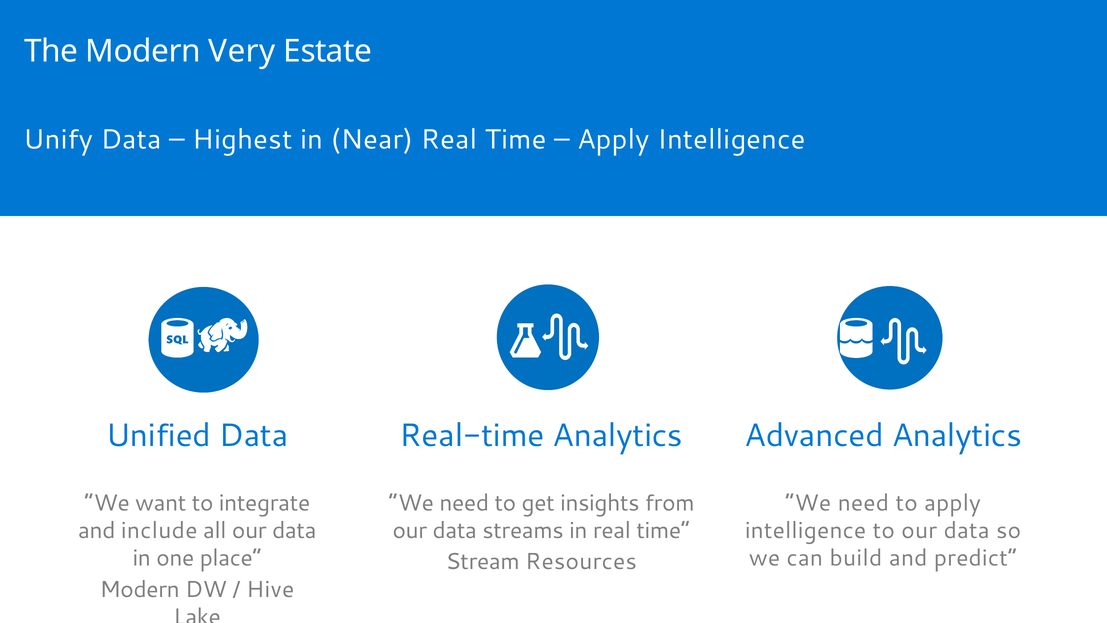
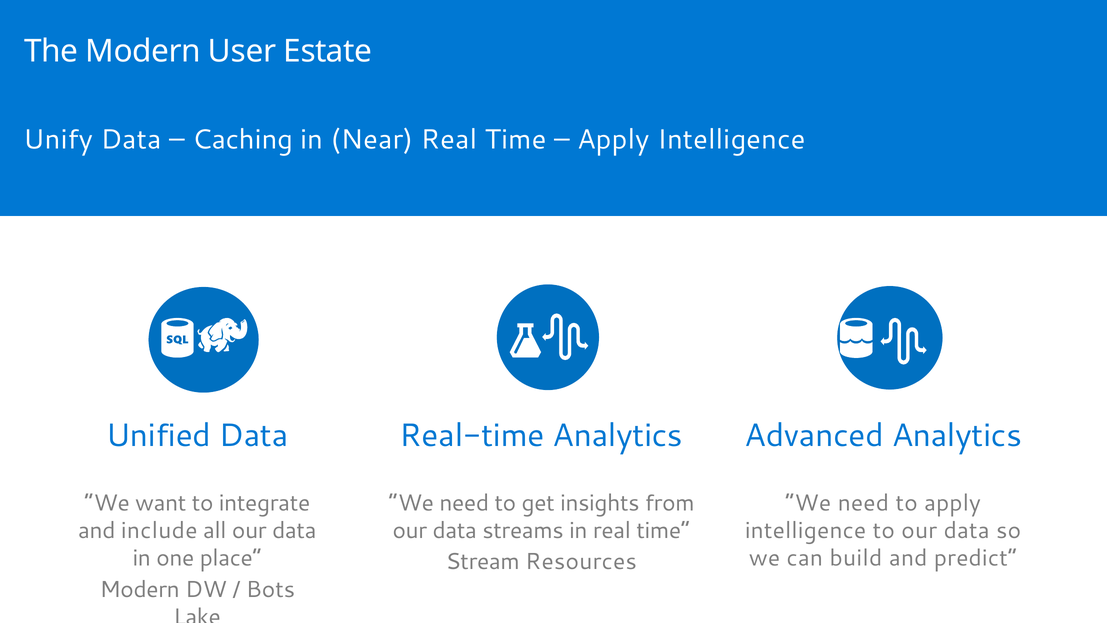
Very: Very -> User (242, 52)
Highest: Highest -> Caching (243, 139)
Hive: Hive -> Bots (270, 589)
